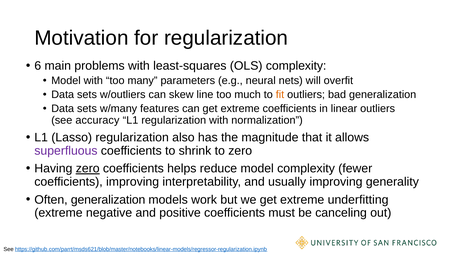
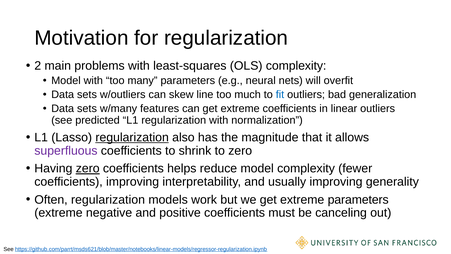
6: 6 -> 2 (38, 66)
fit colour: orange -> blue (280, 94)
accuracy: accuracy -> predicted (97, 120)
regularization underline: none -> present (132, 137)
Often generalization: generalization -> regularization (108, 199)
extreme underfitting: underfitting -> parameters (358, 199)
